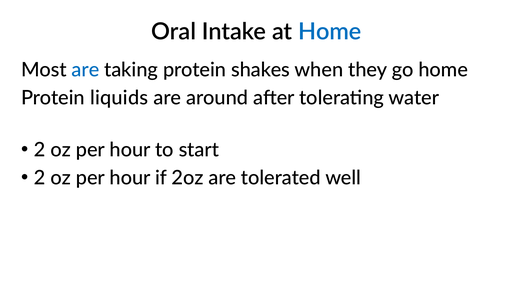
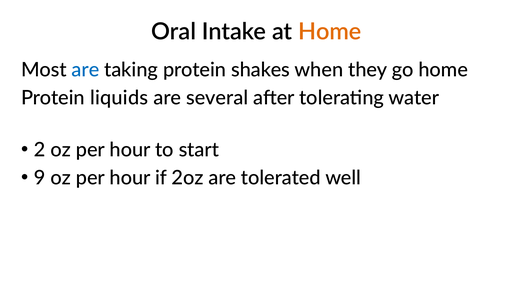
Home colour: blue -> orange (330, 32)
around: around -> several (217, 98)
2: 2 -> 9 (40, 178)
